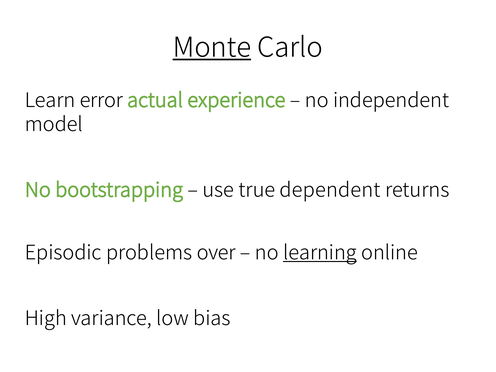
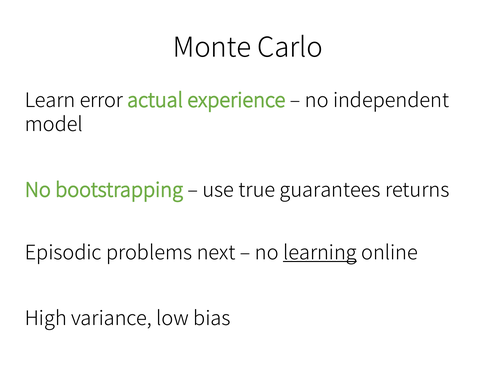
Monte underline: present -> none (212, 48)
dependent: dependent -> guarantees (330, 190)
over: over -> next (216, 253)
